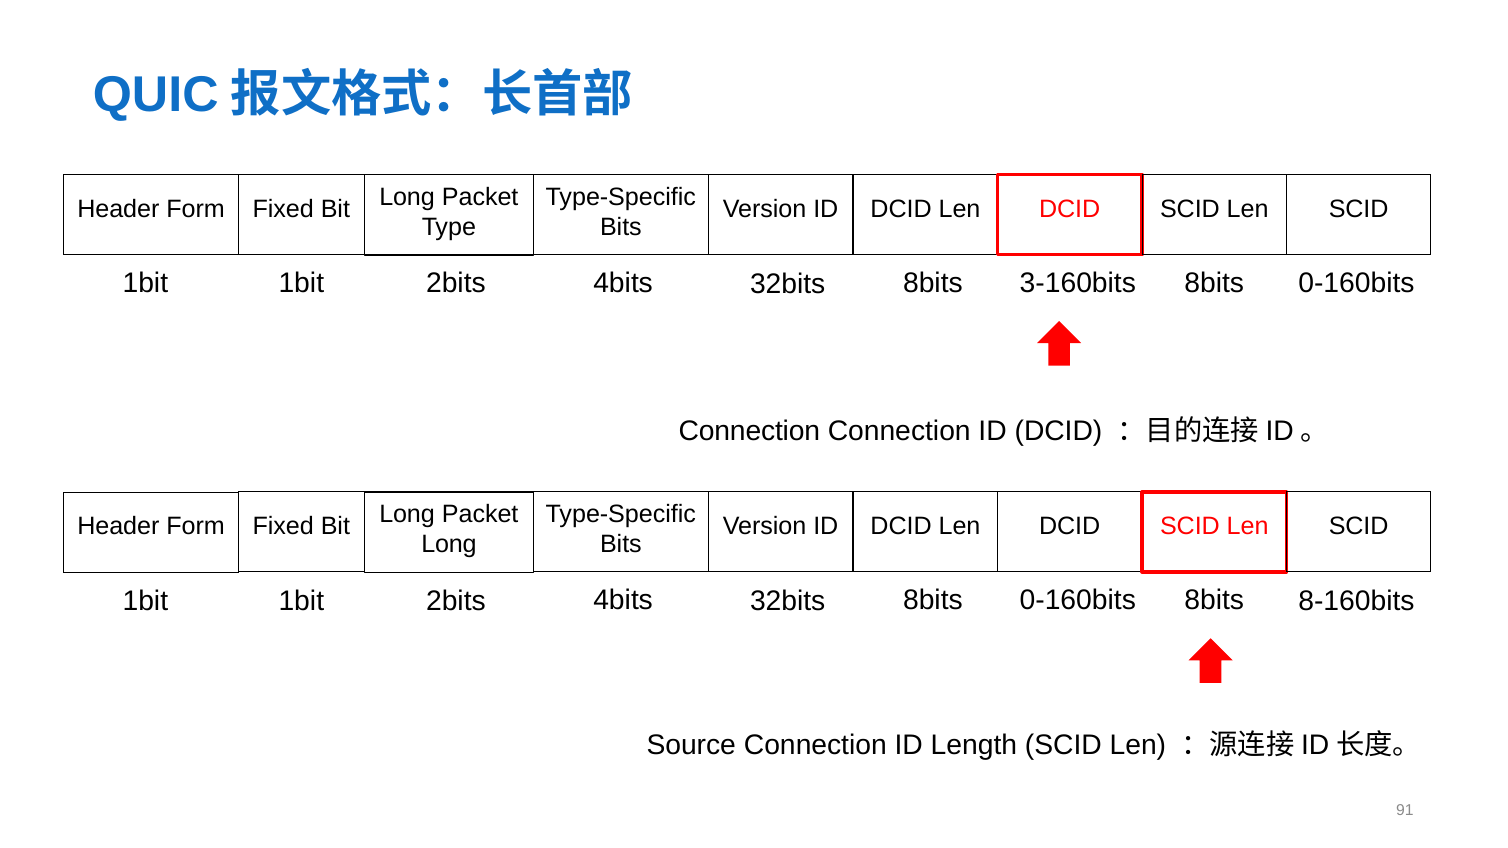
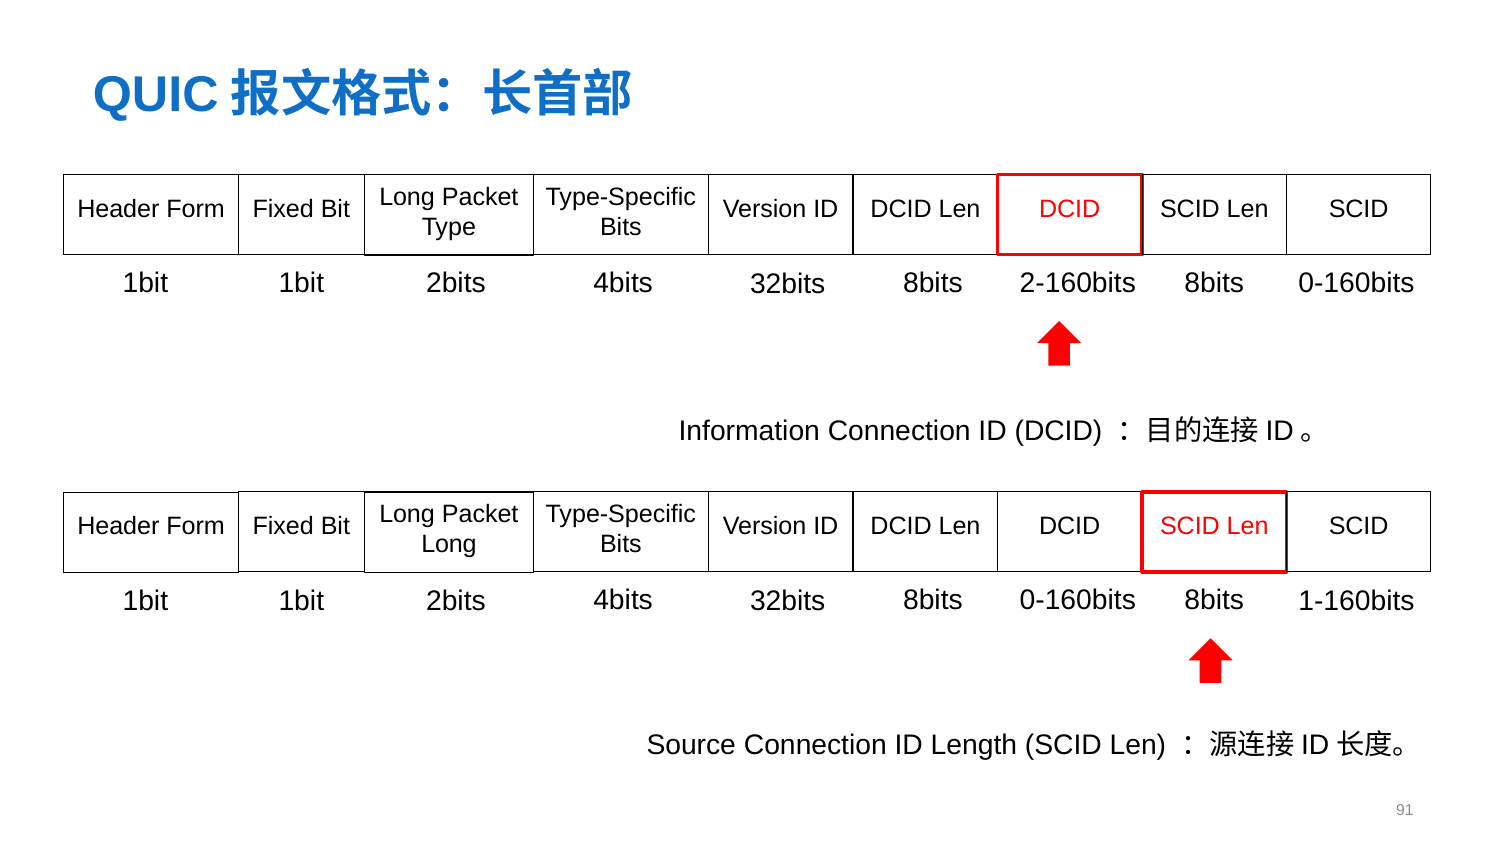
3-160bits: 3-160bits -> 2-160bits (1078, 283)
Connection: Connection -> Information (749, 431)
8-160bits: 8-160bits -> 1-160bits (1356, 601)
